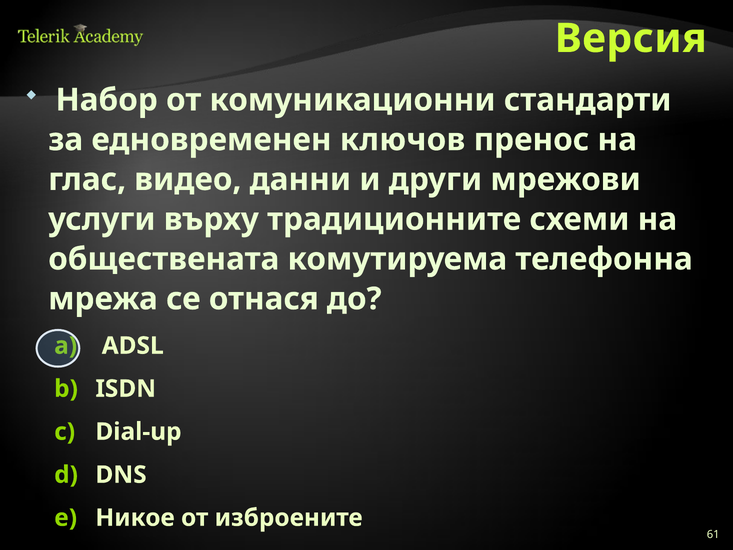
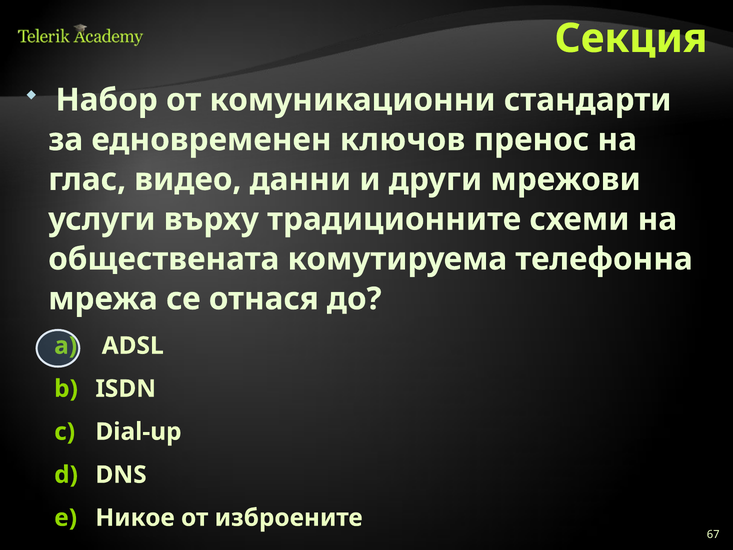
Версия: Версия -> Секция (631, 38)
61: 61 -> 67 (713, 534)
